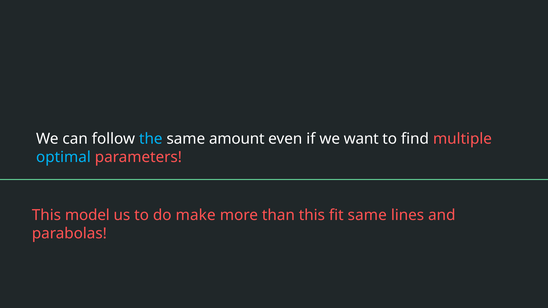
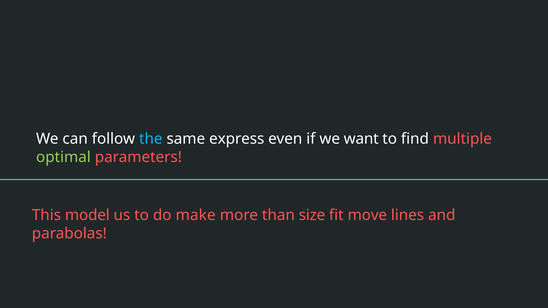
amount: amount -> express (237, 139)
optimal colour: light blue -> light green (63, 157)
than this: this -> size (312, 215)
fit same: same -> move (367, 215)
